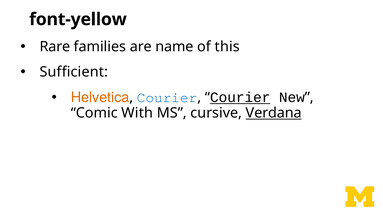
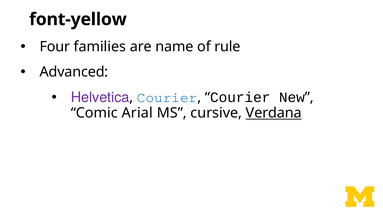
Rare: Rare -> Four (55, 47)
this: this -> rule (227, 47)
Sufficient: Sufficient -> Advanced (74, 72)
Helvetica colour: orange -> purple (100, 98)
Courier underline: present -> none (240, 98)
With: With -> Arial (137, 113)
